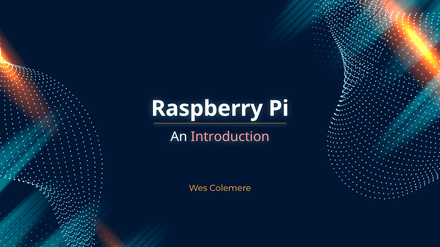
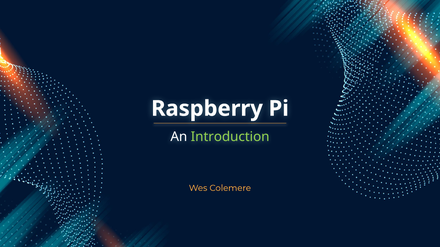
Introduction colour: pink -> light green (230, 137)
